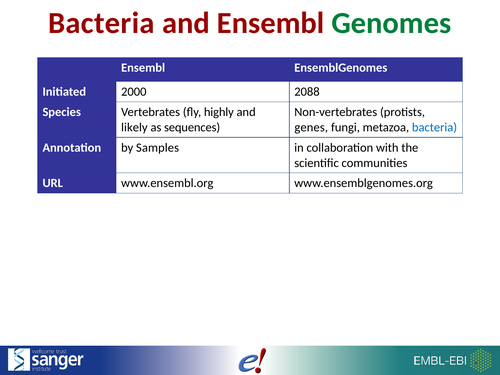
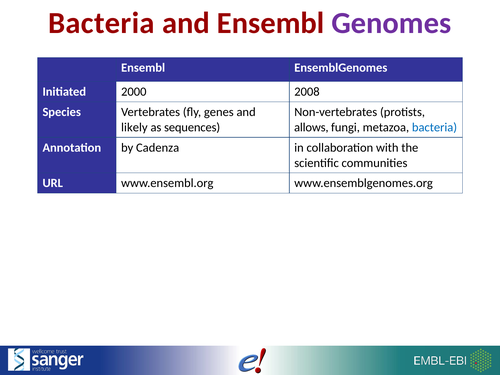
Genomes colour: green -> purple (391, 23)
2088: 2088 -> 2008 (307, 92)
highly: highly -> genes (219, 112)
genes: genes -> allows (311, 127)
Samples: Samples -> Cadenza (158, 148)
